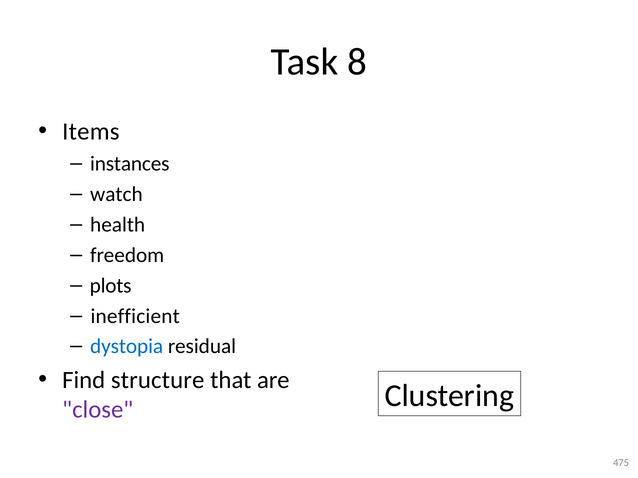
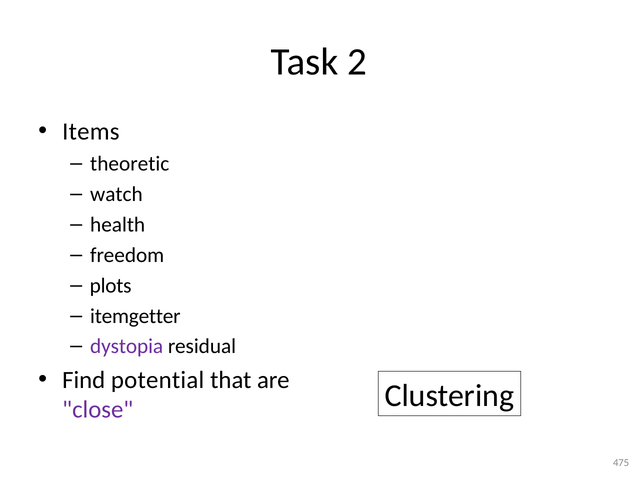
8: 8 -> 2 (357, 62)
instances: instances -> theoretic (130, 164)
inefficient: inefficient -> itemgetter (135, 316)
dystopia colour: blue -> purple (127, 347)
structure: structure -> potential (158, 380)
